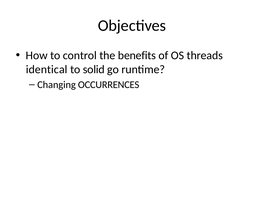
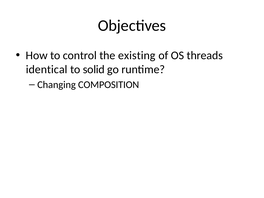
benefits: benefits -> existing (137, 55)
OCCURRENCES: OCCURRENCES -> COMPOSITION (109, 85)
